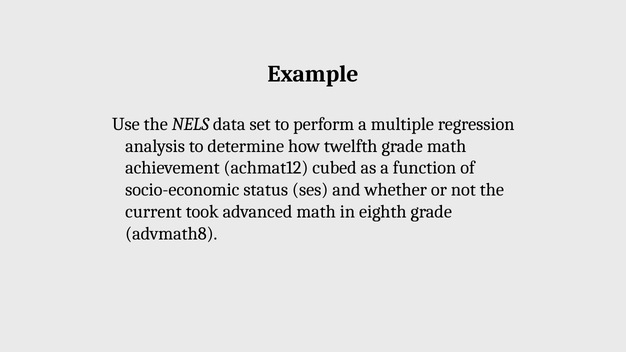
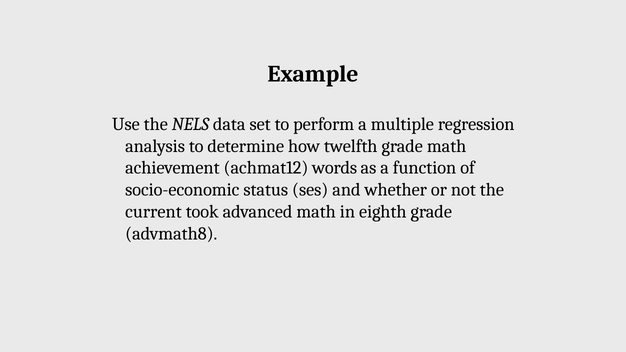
cubed: cubed -> words (335, 168)
